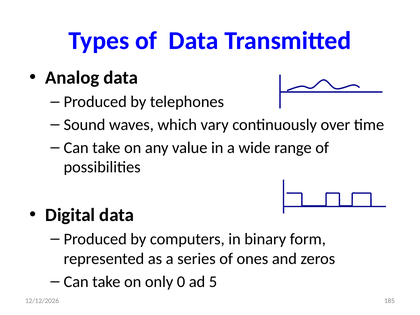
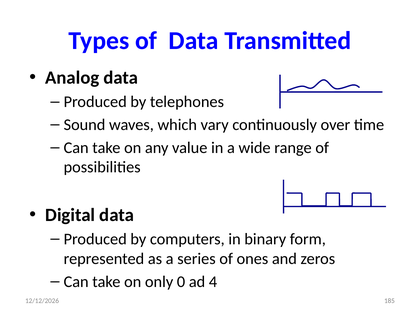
5: 5 -> 4 (213, 282)
